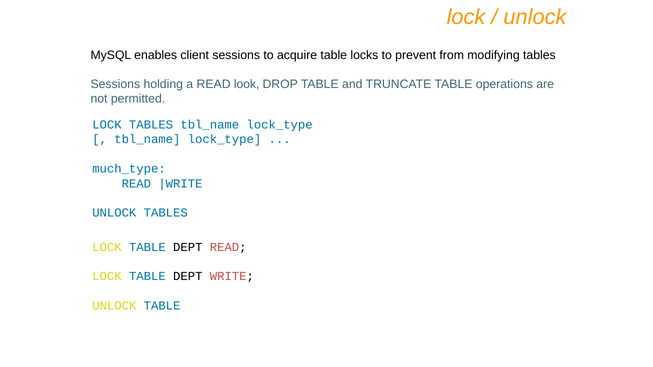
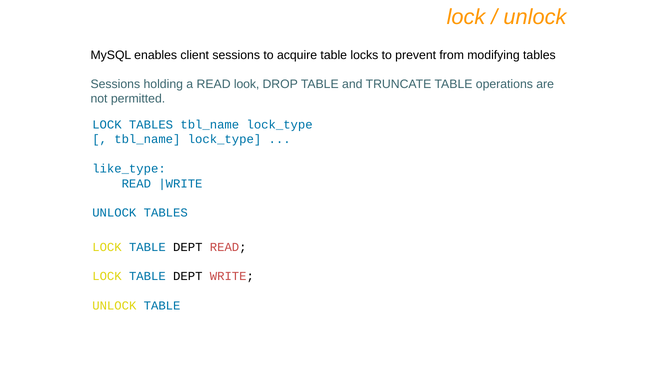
much_type: much_type -> like_type (129, 169)
